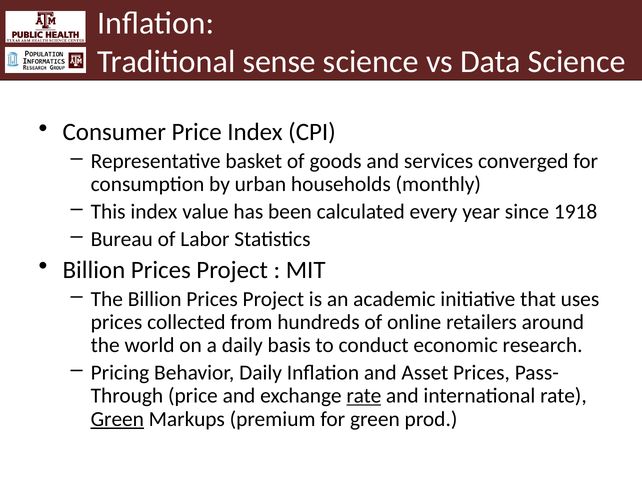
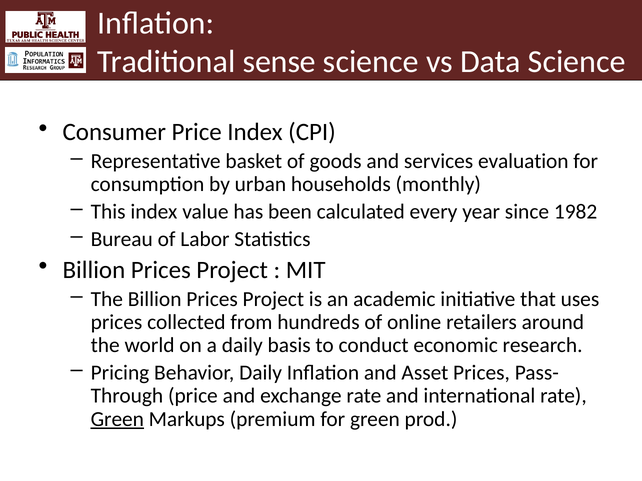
converged: converged -> evaluation (523, 161)
1918: 1918 -> 1982 (576, 212)
rate underline: present -> none (364, 396)
